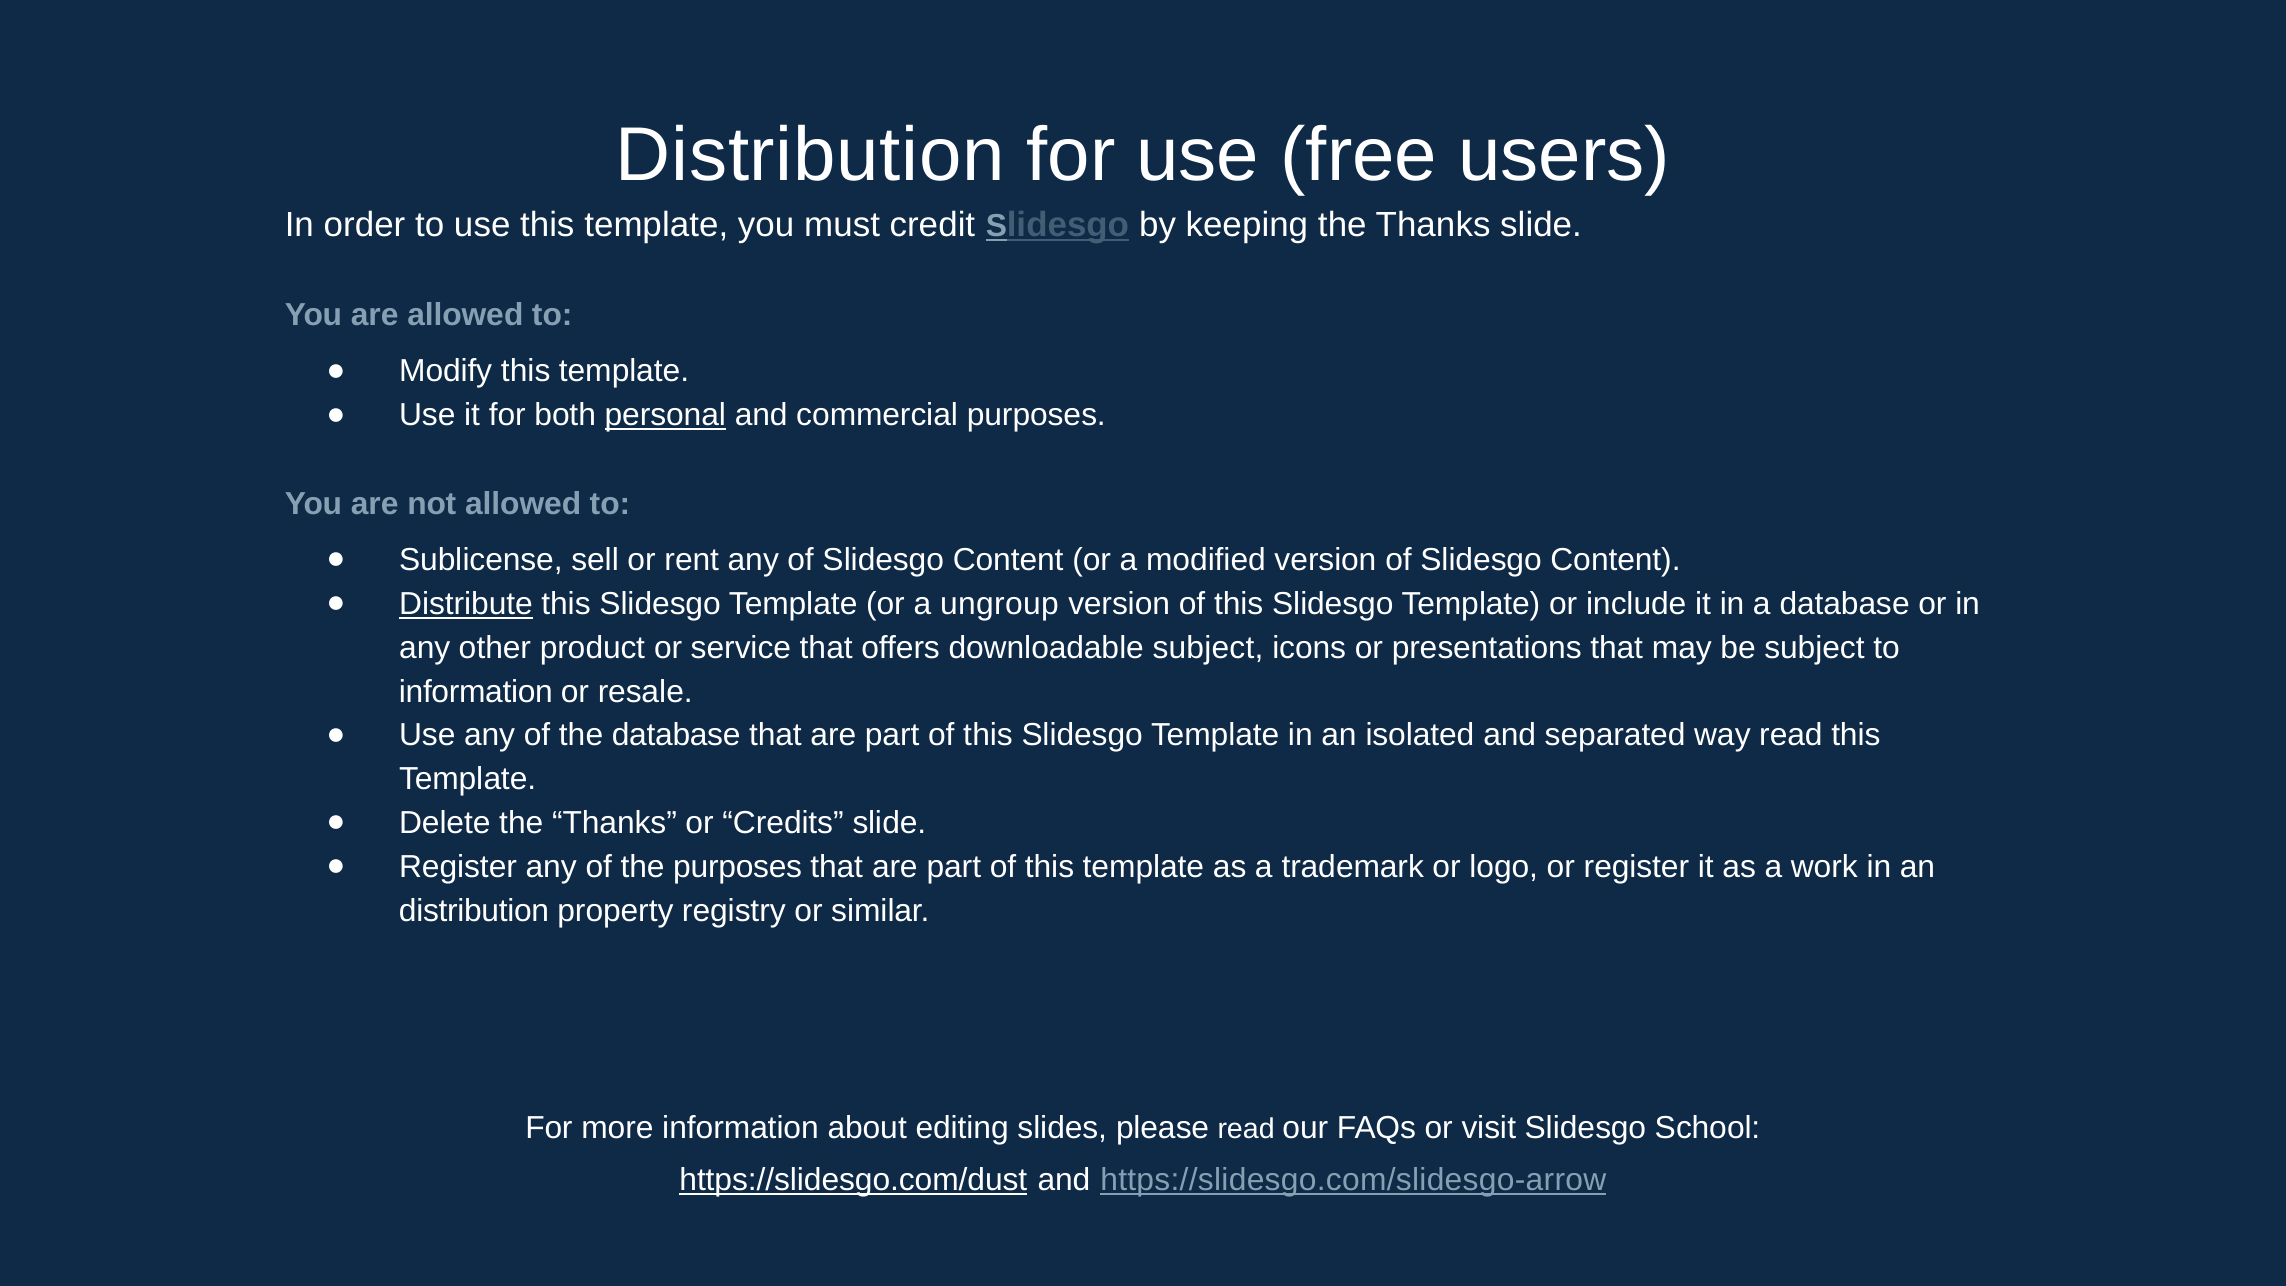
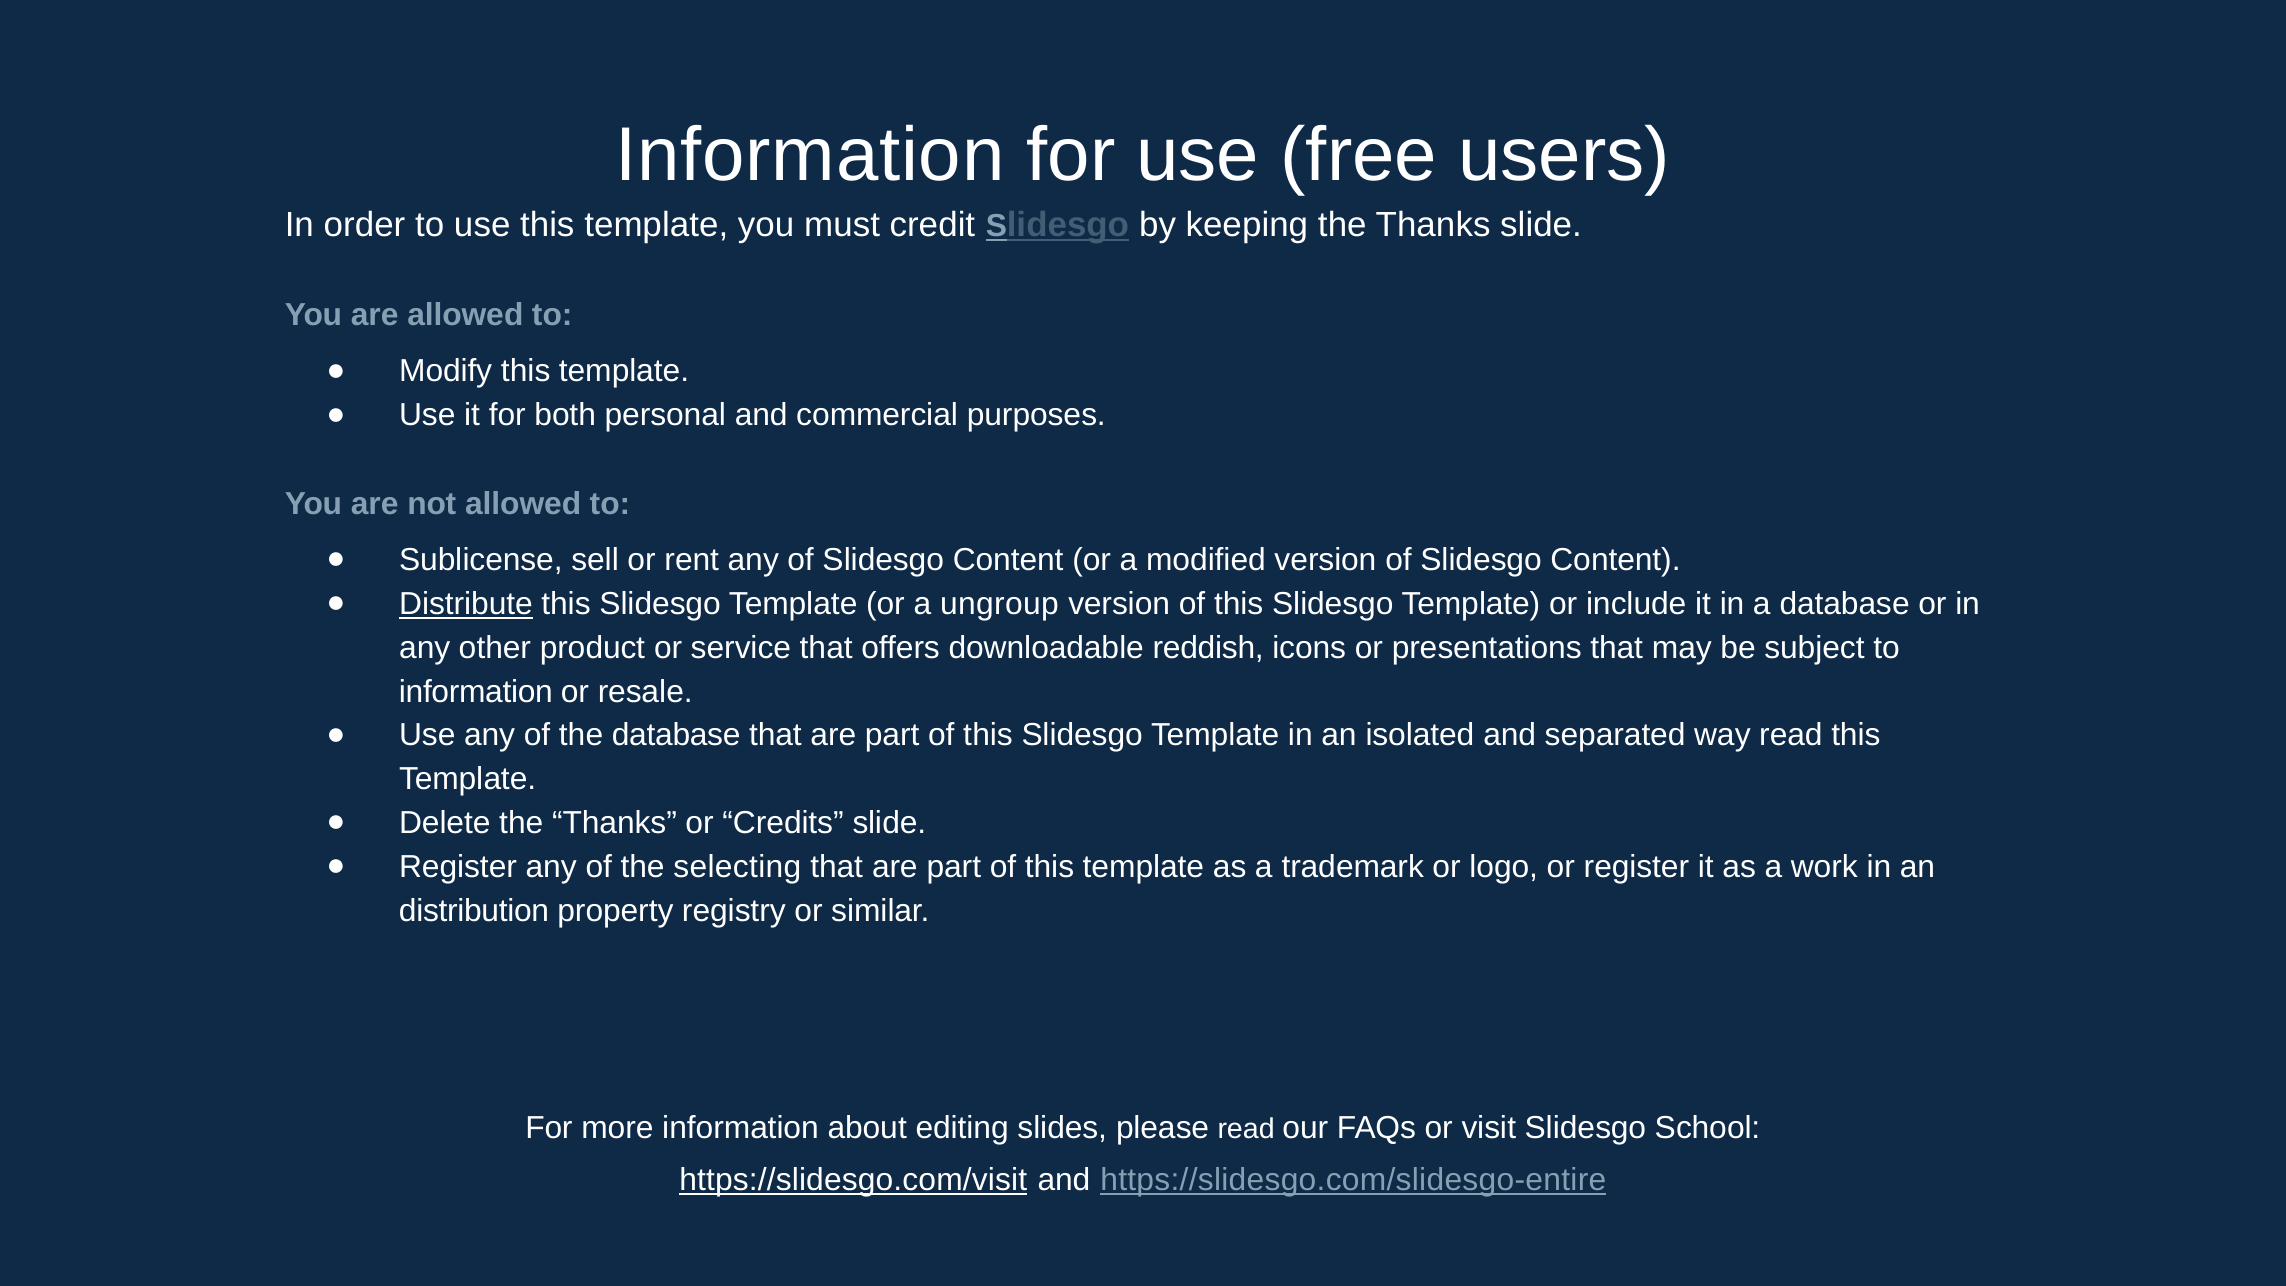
Distribution: Distribution -> Information (810, 155)
personal underline: present -> none (665, 415)
downloadable subject: subject -> reddish (1208, 648)
the purposes: purposes -> selecting (737, 867)
https://slidesgo.com/dust: https://slidesgo.com/dust -> https://slidesgo.com/visit (853, 1180)
https://slidesgo.com/slidesgo-arrow: https://slidesgo.com/slidesgo-arrow -> https://slidesgo.com/slidesgo-entire (1353, 1180)
